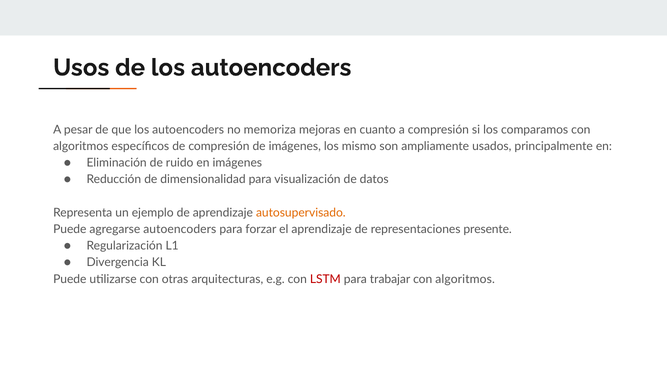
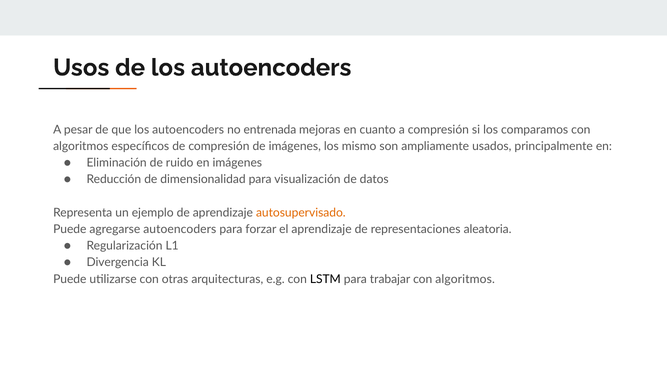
memoriza: memoriza -> entrenada (270, 130)
presente: presente -> aleatoria (488, 229)
LSTM colour: red -> black (325, 279)
